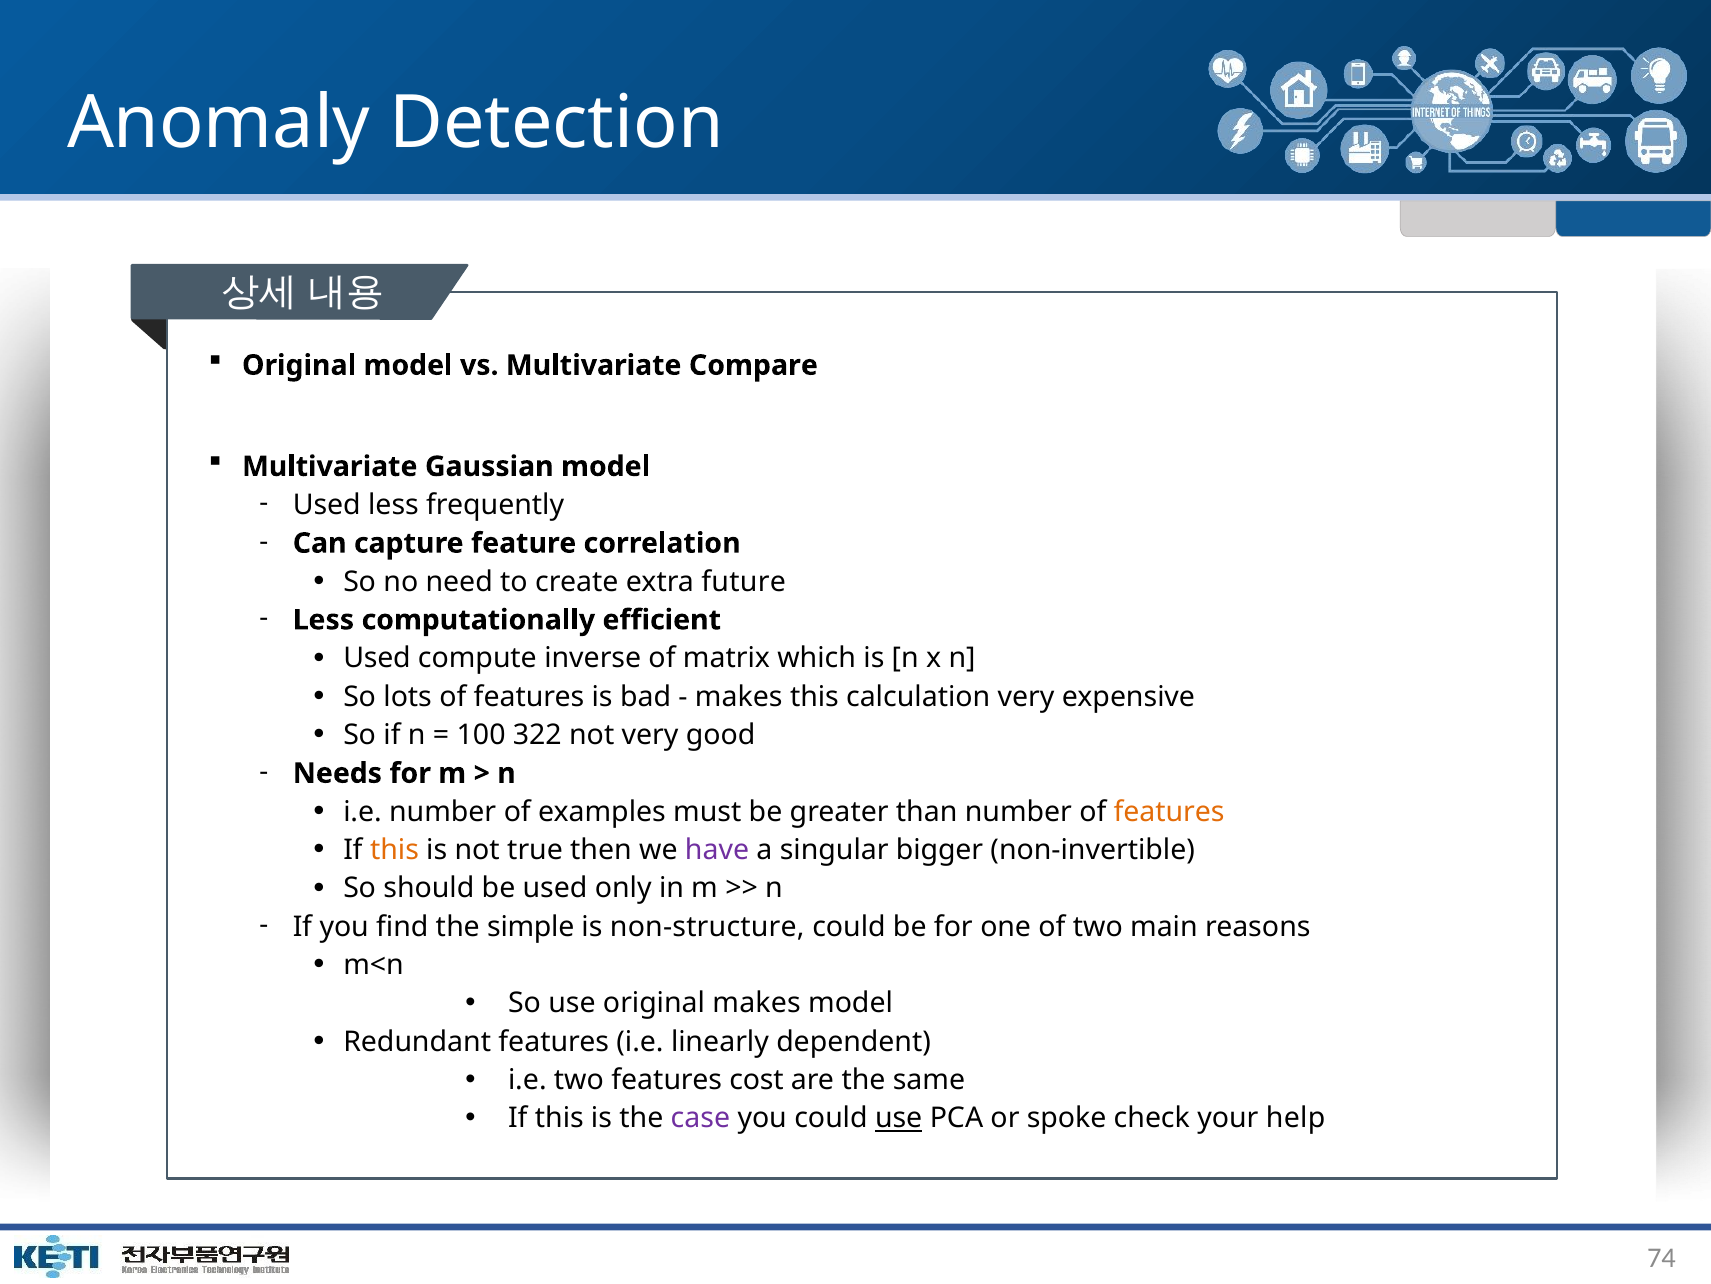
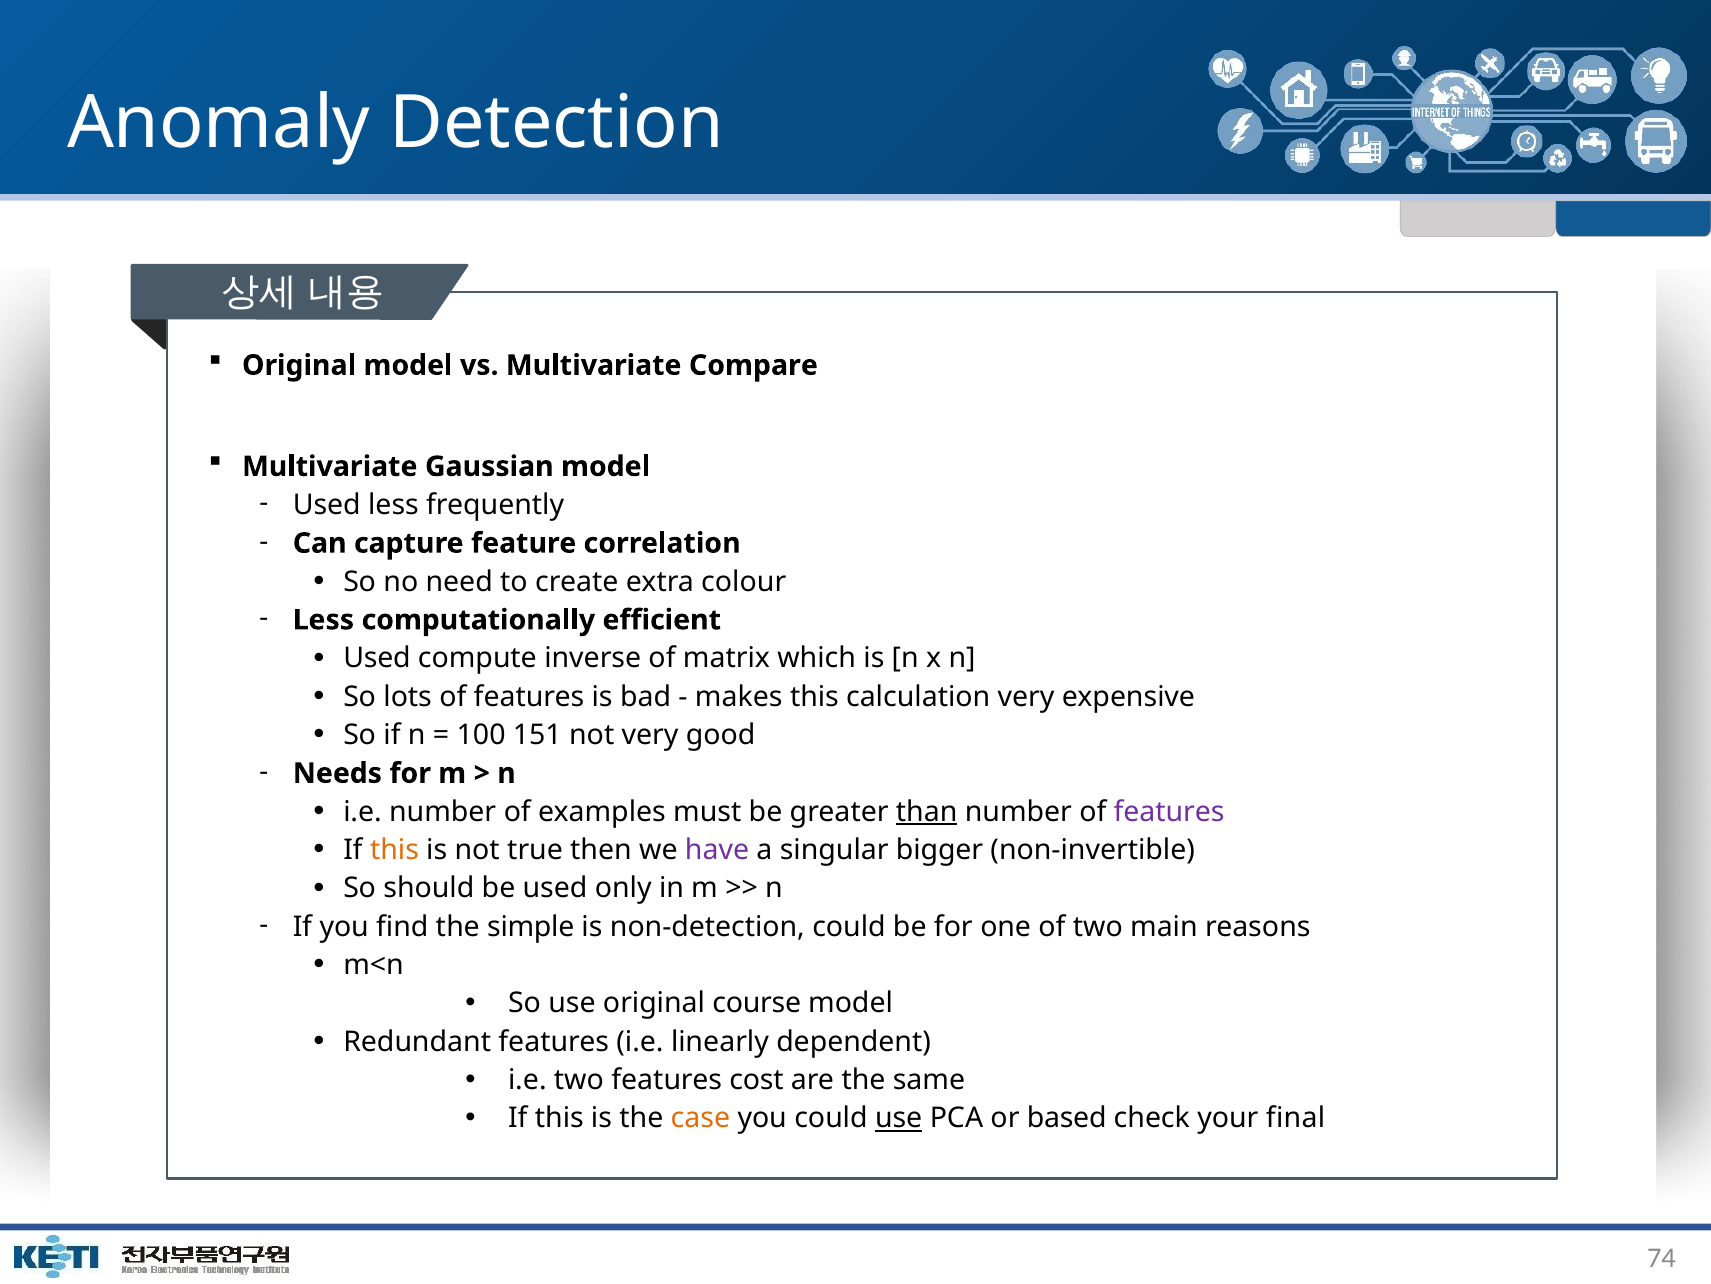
future: future -> colour (744, 581)
322: 322 -> 151 (537, 735)
than underline: none -> present (927, 811)
features colour: orange -> purple (1169, 811)
non-structure: non-structure -> non-detection (707, 926)
original makes: makes -> course (757, 1003)
case colour: purple -> orange (700, 1118)
spoke: spoke -> based (1067, 1118)
help: help -> final (1296, 1118)
